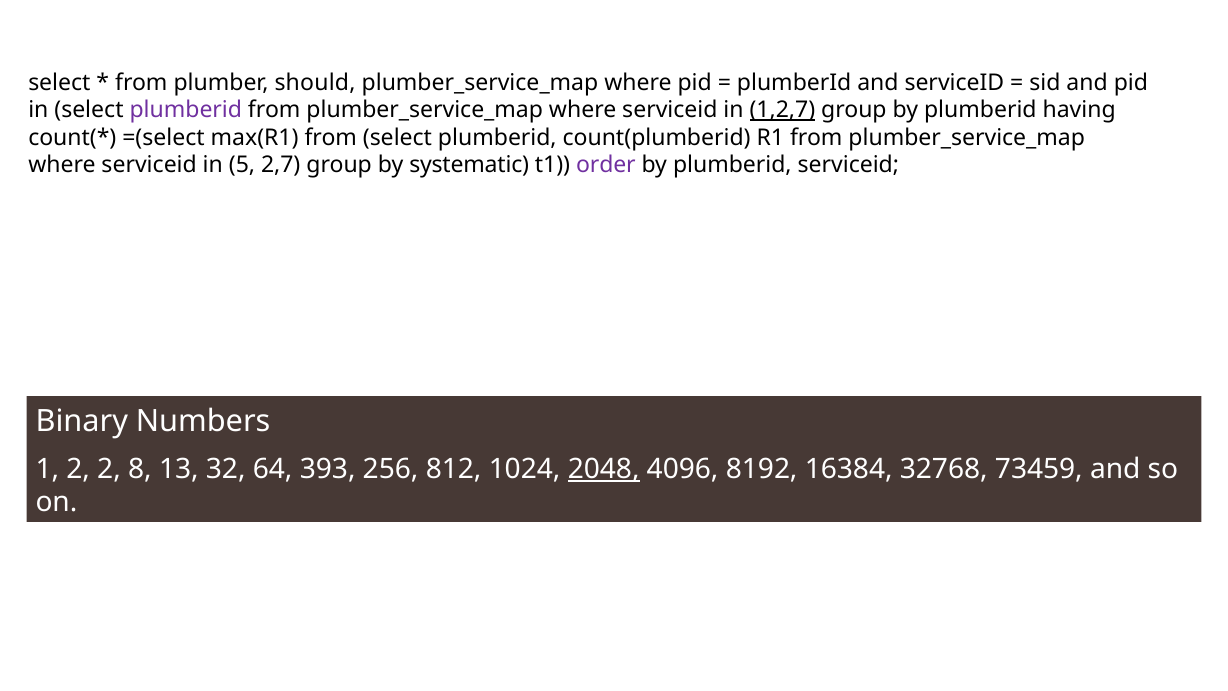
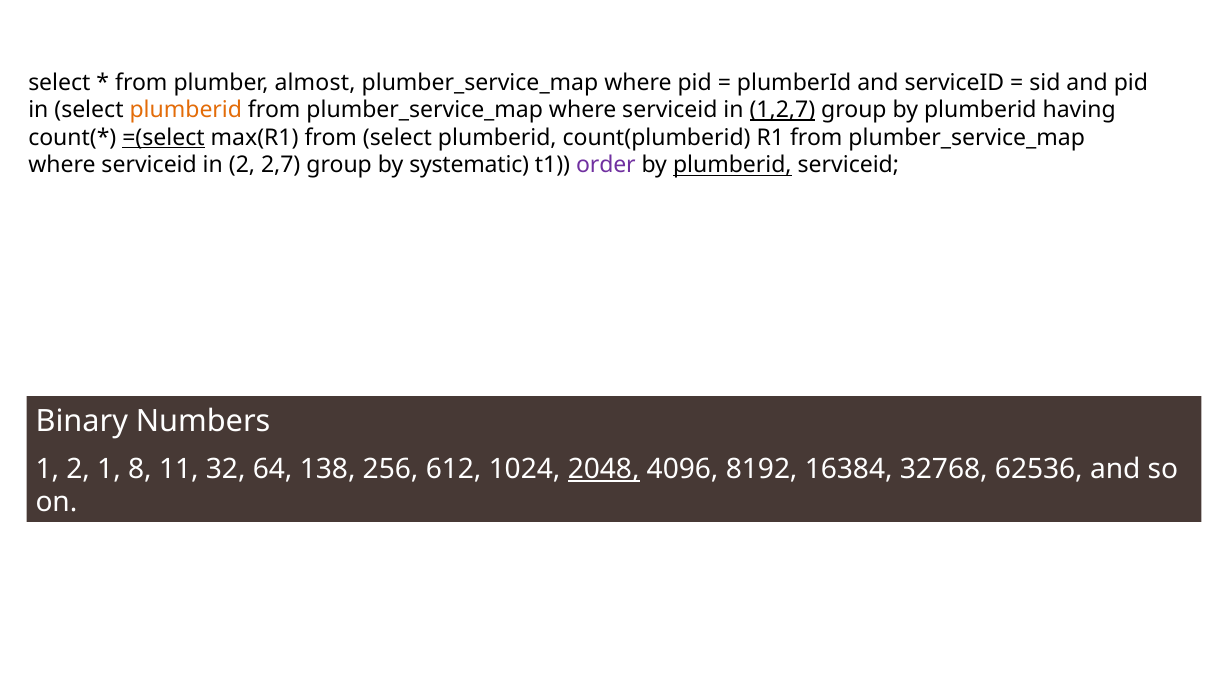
should: should -> almost (315, 82)
plumberid colour: purple -> orange (186, 110)
=(select underline: none -> present (164, 138)
in 5: 5 -> 2 (242, 165)
plumberid underline: none -> present (732, 165)
2 2: 2 -> 1 (109, 469)
13: 13 -> 11 (179, 469)
393: 393 -> 138 (328, 469)
812: 812 -> 612 (454, 469)
73459: 73459 -> 62536 (1039, 469)
